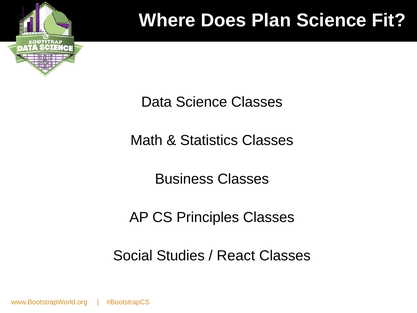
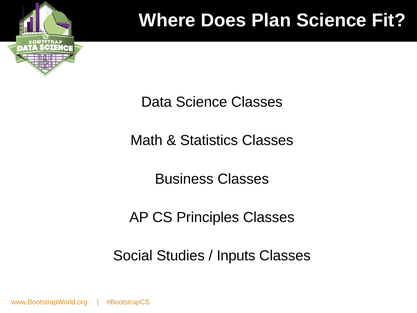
React: React -> Inputs (236, 256)
